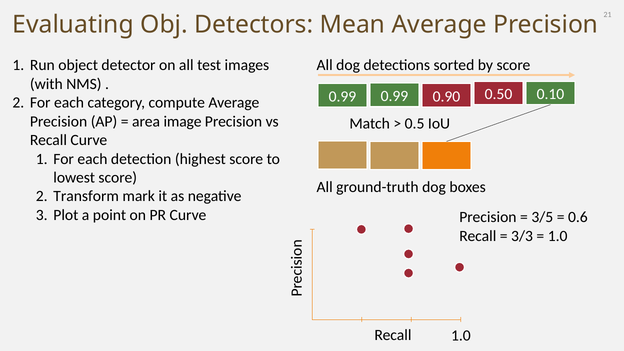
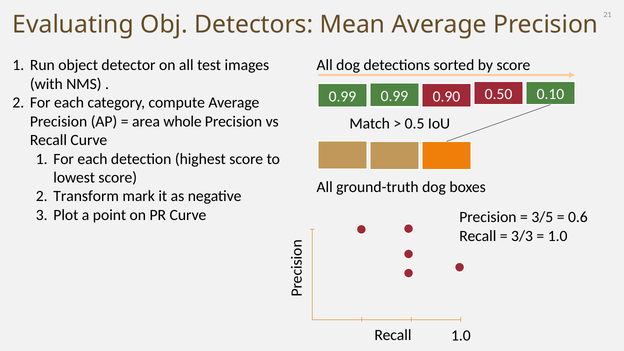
image: image -> whole (183, 121)
